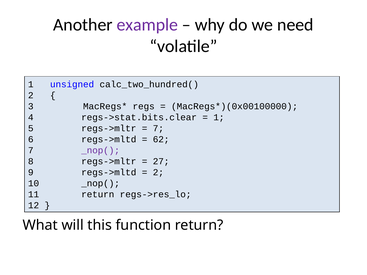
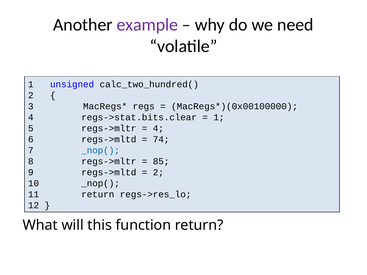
7: 7 -> 4 (158, 128)
62: 62 -> 74 (161, 139)
_nop( colour: purple -> blue (101, 150)
27: 27 -> 85 (161, 161)
